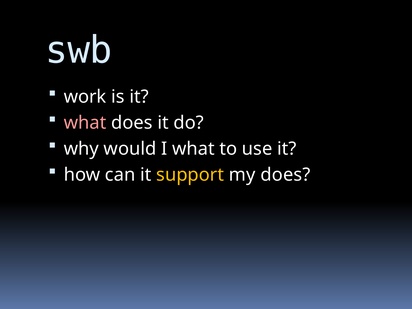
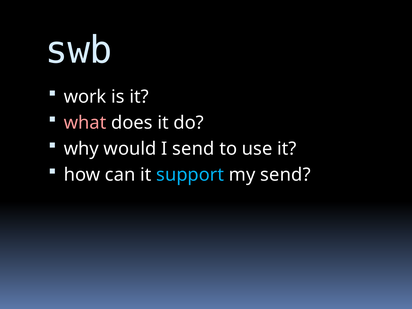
I what: what -> send (193, 149)
support colour: yellow -> light blue (190, 175)
my does: does -> send (285, 175)
